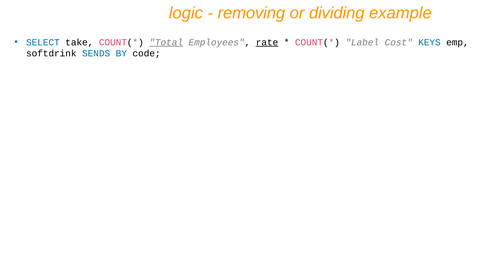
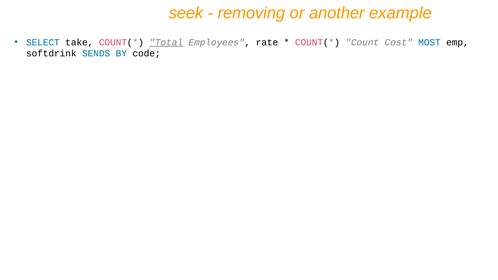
logic: logic -> seek (186, 13)
dividing: dividing -> another (337, 13)
rate underline: present -> none (267, 42)
Label: Label -> Count (362, 42)
KEYS: KEYS -> MOST (429, 42)
